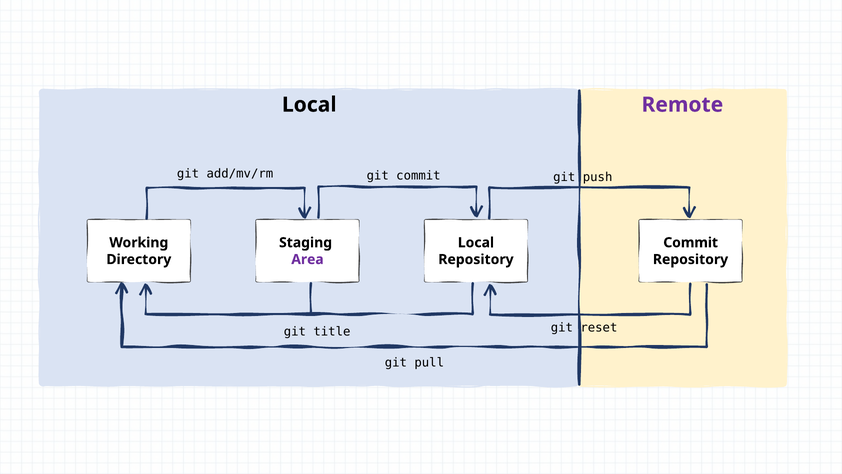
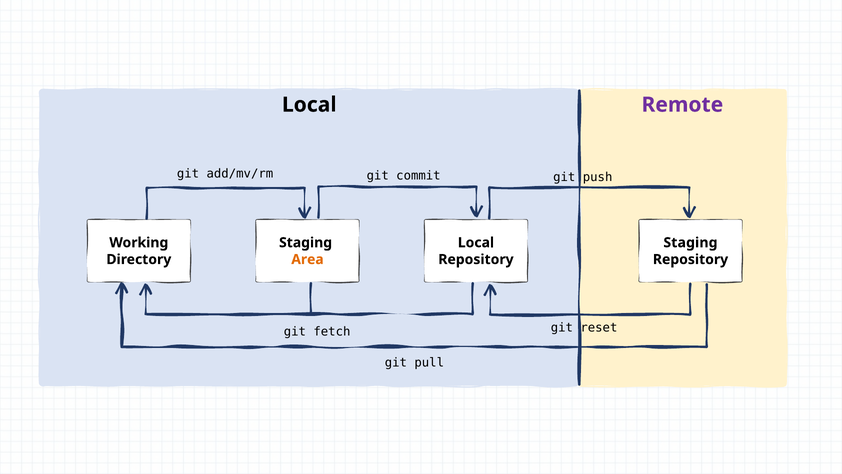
Commit: Commit -> Staging (690, 242)
Area colour: purple -> orange (307, 259)
title: title -> fetch (332, 331)
